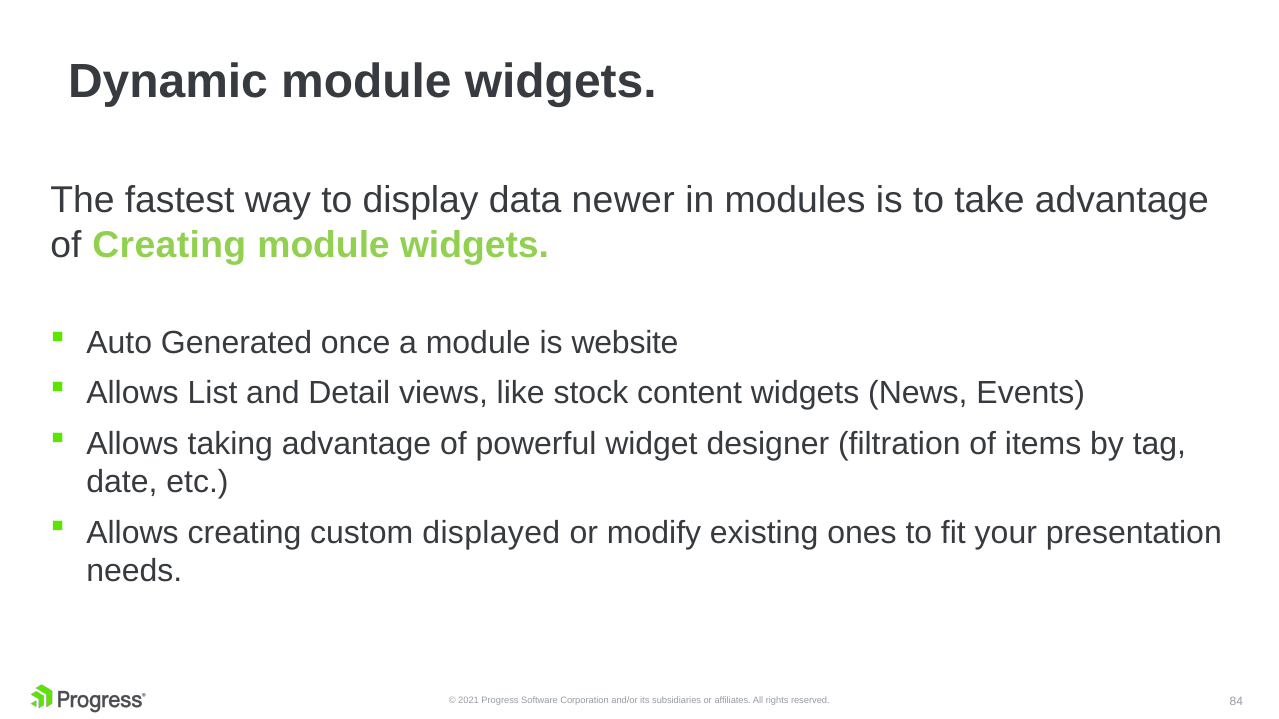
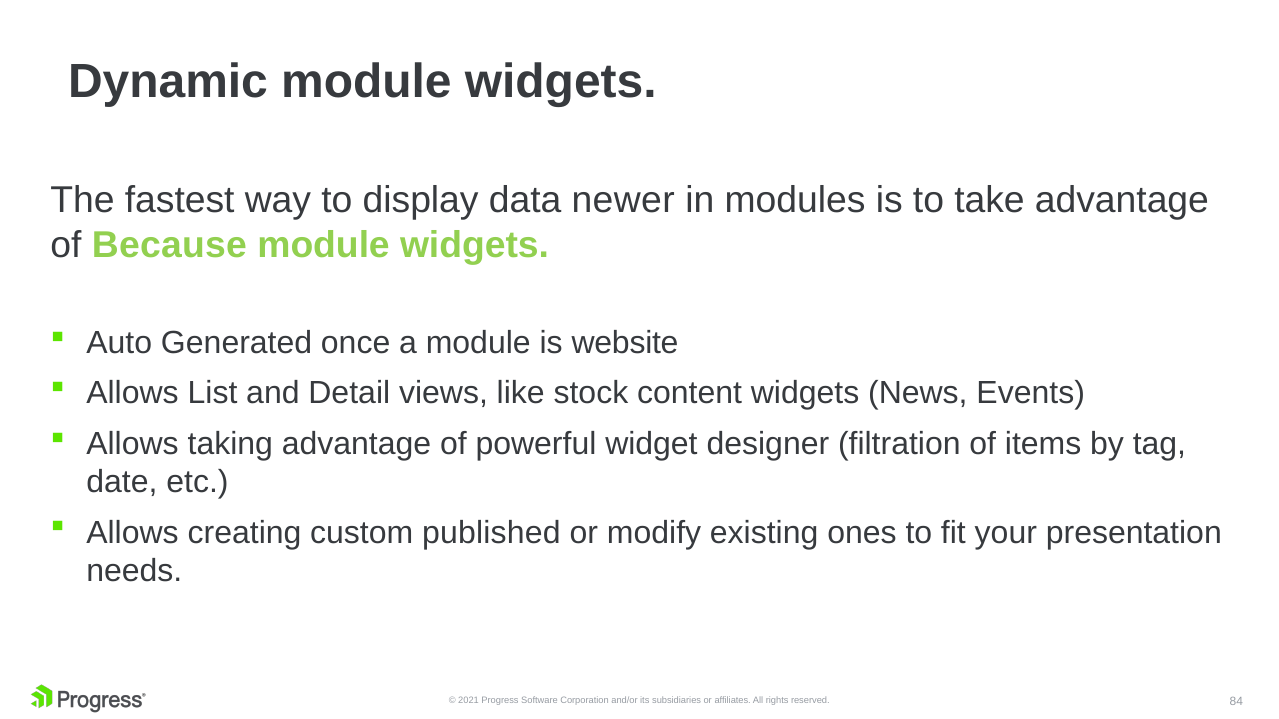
of Creating: Creating -> Because (169, 245)
displayed: displayed -> published (491, 533)
